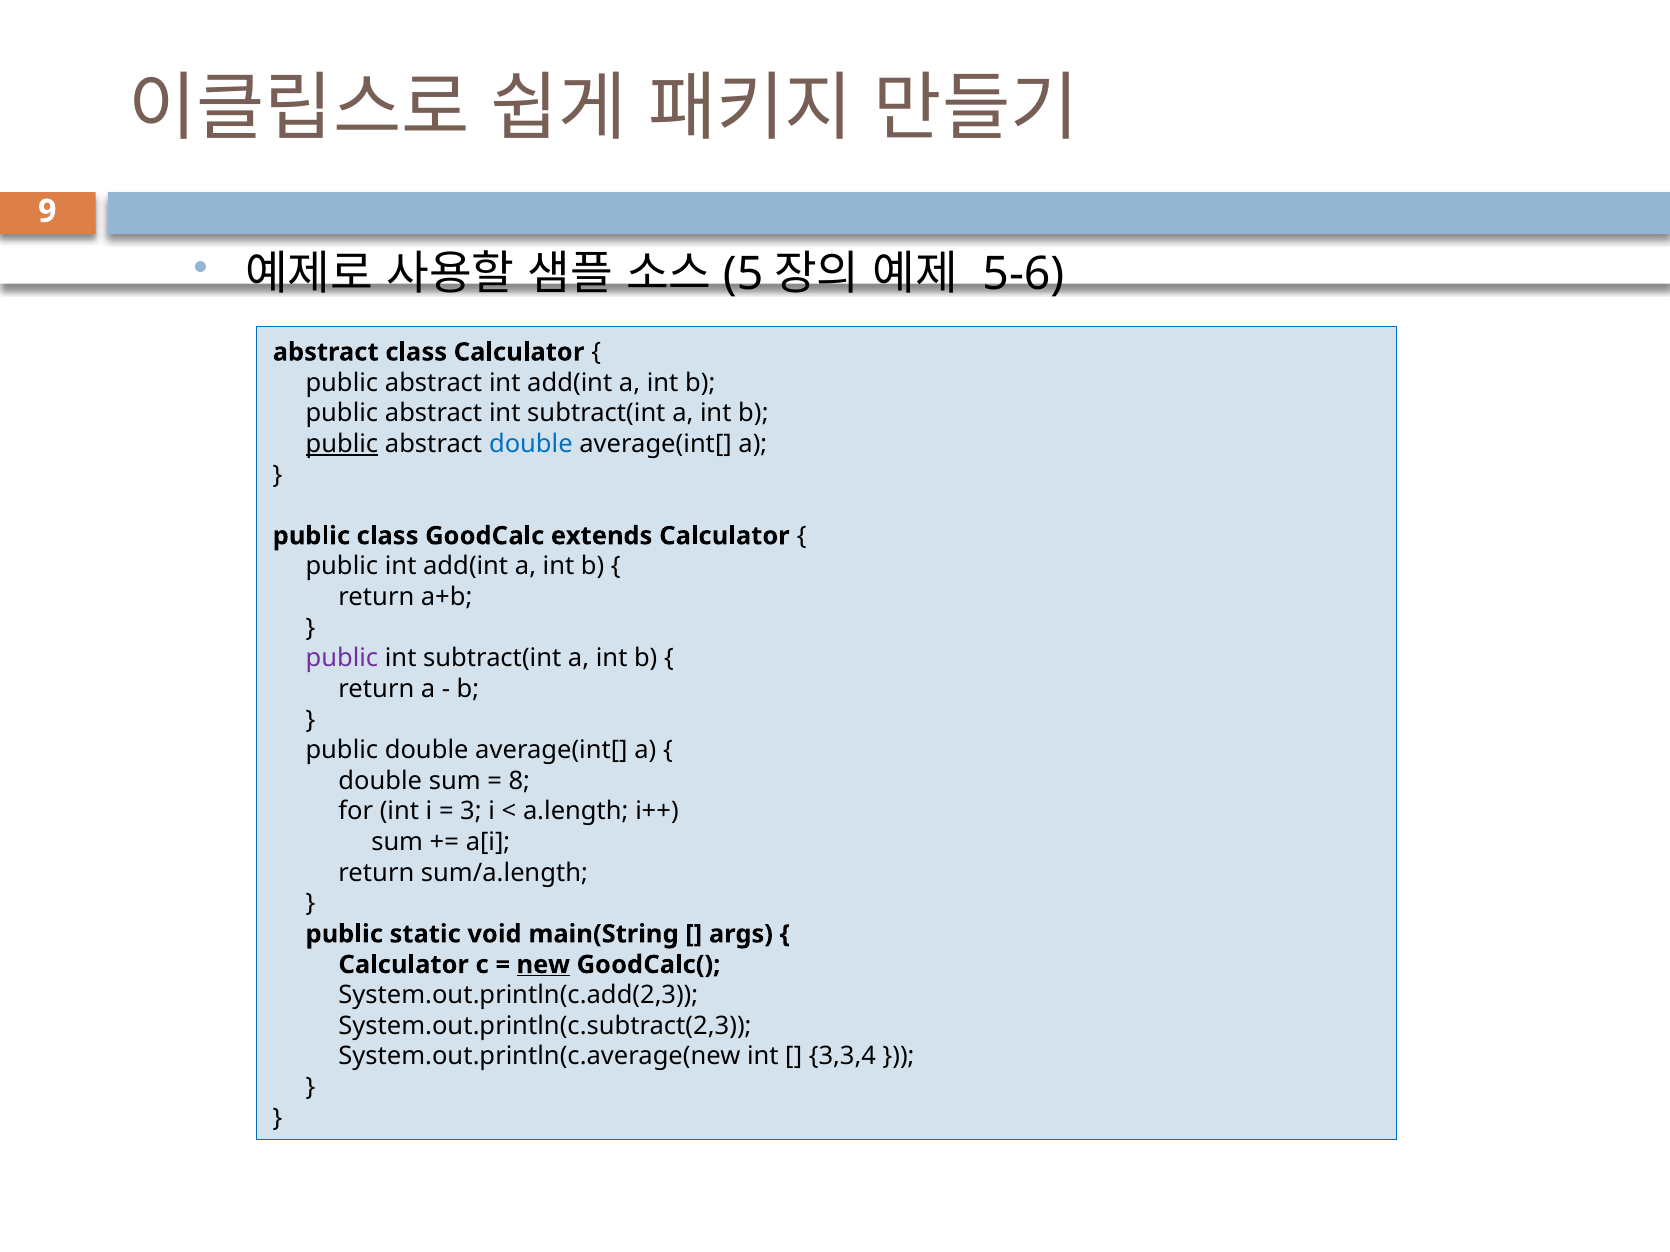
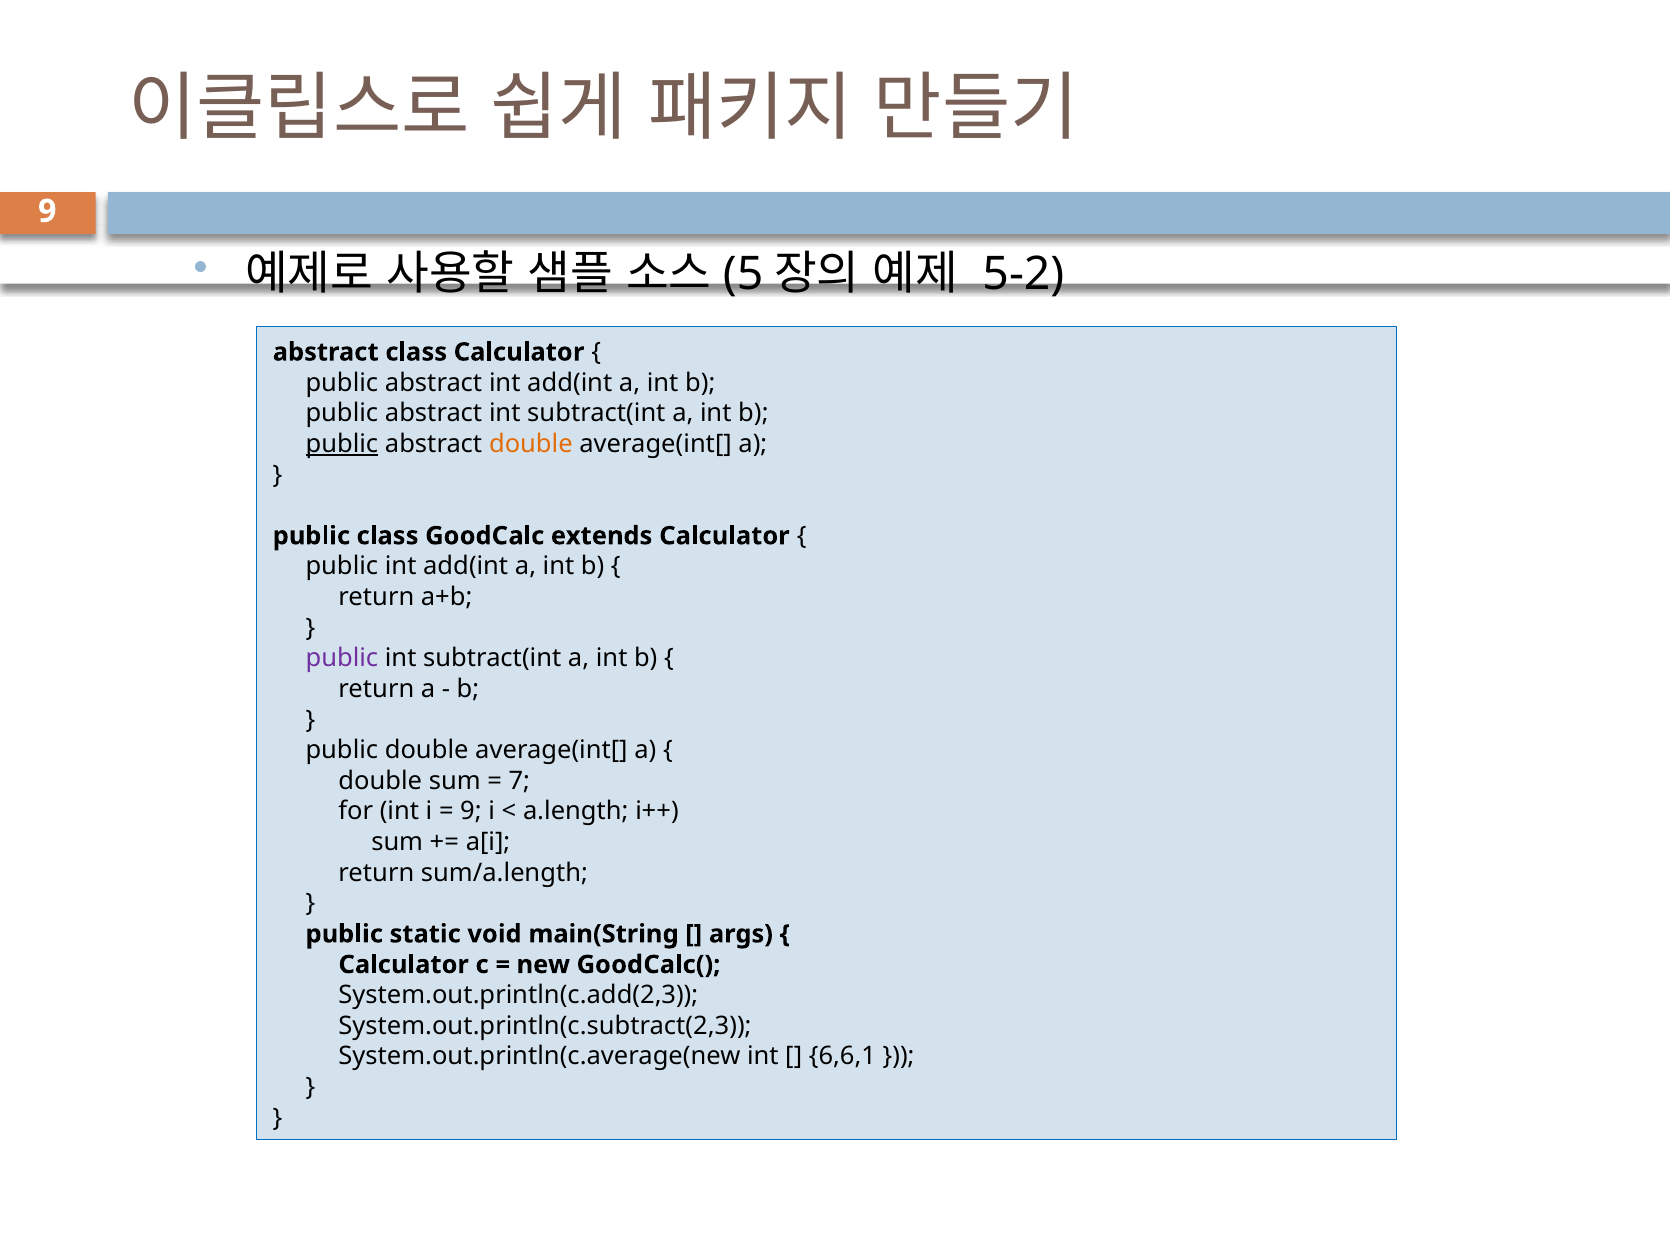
5-6: 5-6 -> 5-2 (1023, 274)
double colour: blue -> orange (531, 444)
8: 8 -> 7 (519, 781)
3: 3 -> 9 (471, 812)
new underline: present -> none (543, 965)
3,3,4: 3,3,4 -> 6,6,1 (842, 1057)
